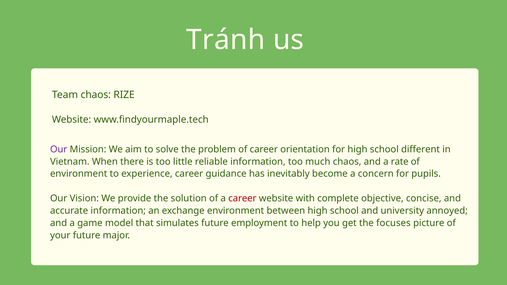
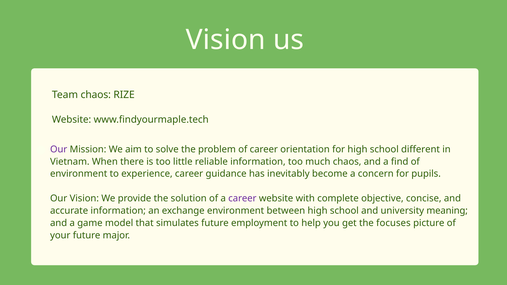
Tránh: Tránh -> Vision (226, 40)
rate: rate -> find (400, 162)
career colour: red -> purple (242, 199)
annoyed: annoyed -> meaning (447, 211)
